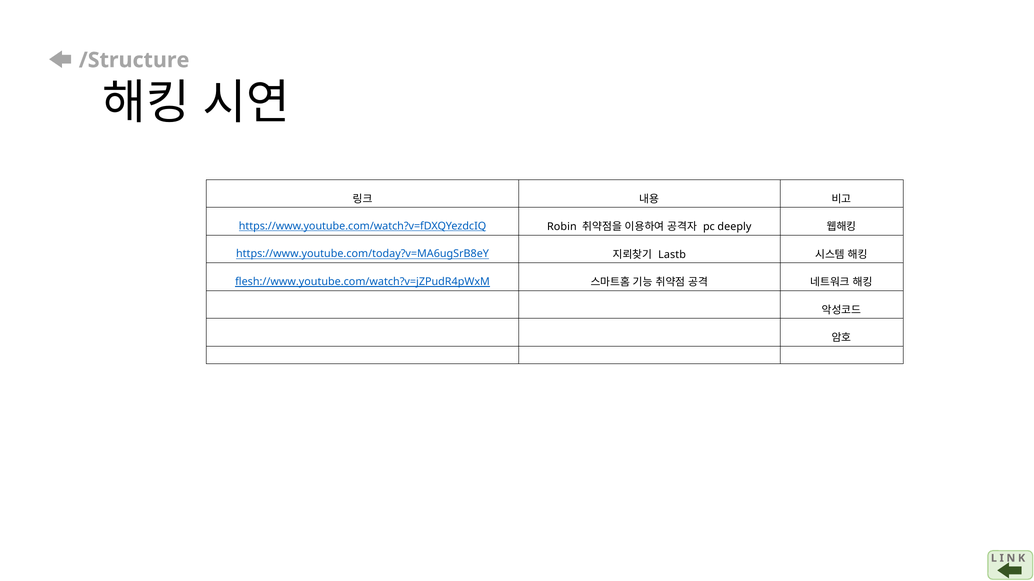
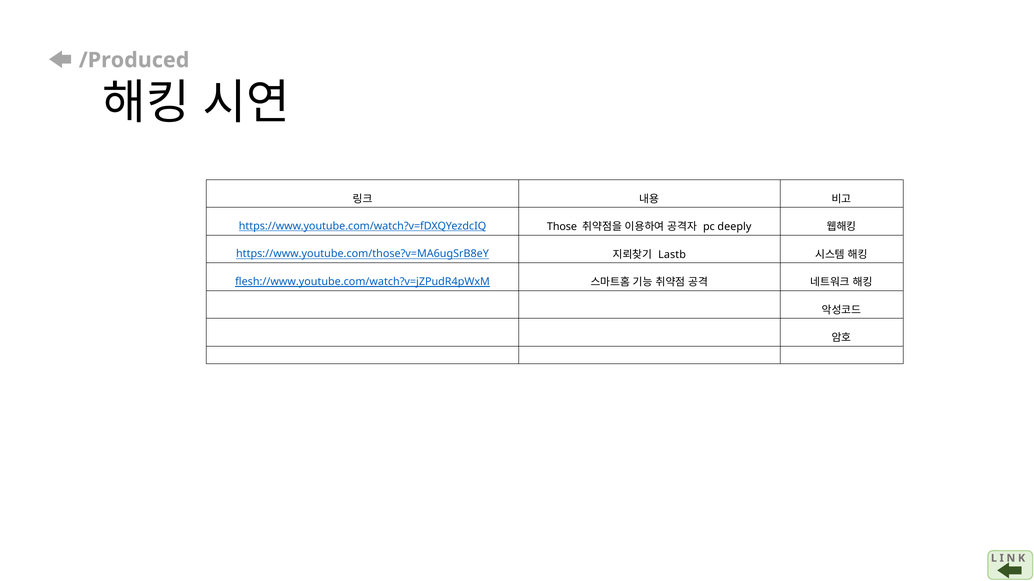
/Structure: /Structure -> /Produced (134, 60)
Robin: Robin -> Those (562, 227)
https://www.youtube.com/today?v=MA6ugSrB8eY: https://www.youtube.com/today?v=MA6ugSrB8eY -> https://www.youtube.com/those?v=MA6ugSrB8eY (363, 254)
